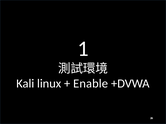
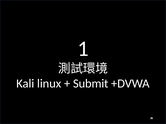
Enable: Enable -> Submit (91, 84)
